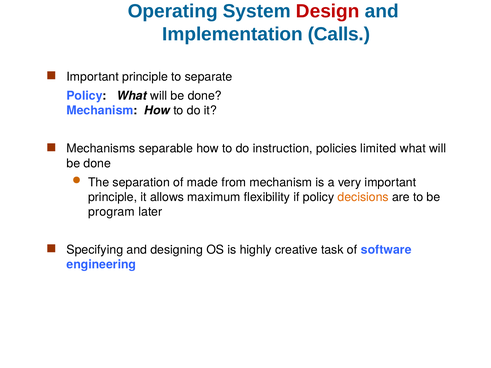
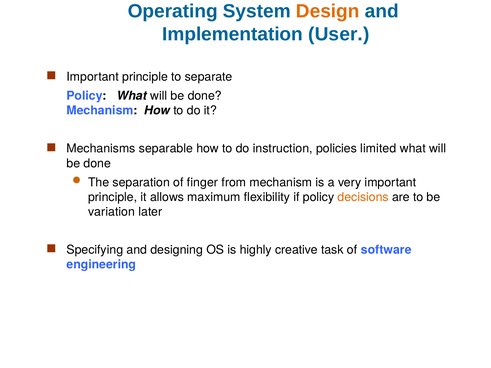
Design colour: red -> orange (328, 11)
Calls: Calls -> User (339, 34)
made: made -> finger (202, 182)
program: program -> variation (112, 212)
